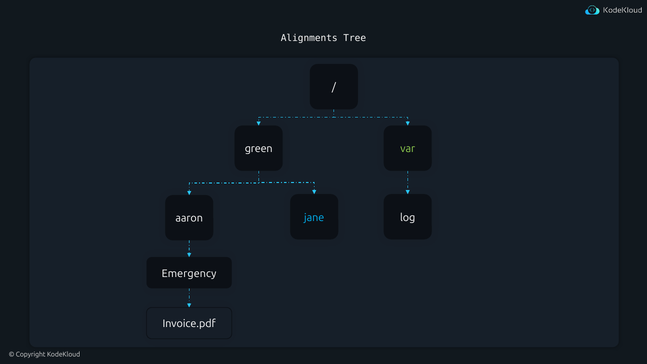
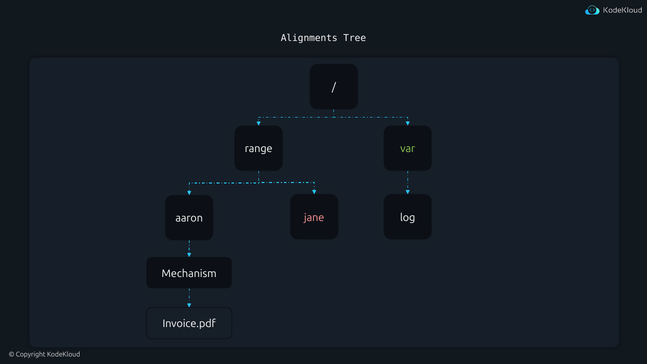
green: green -> range (259, 149)
jane colour: light blue -> pink (314, 217)
Emergency: Emergency -> Mechanism (189, 273)
